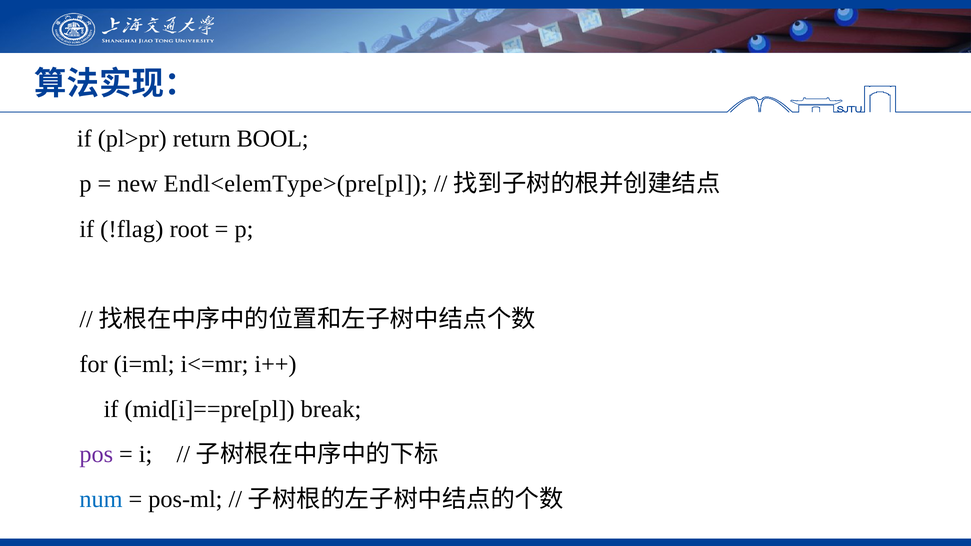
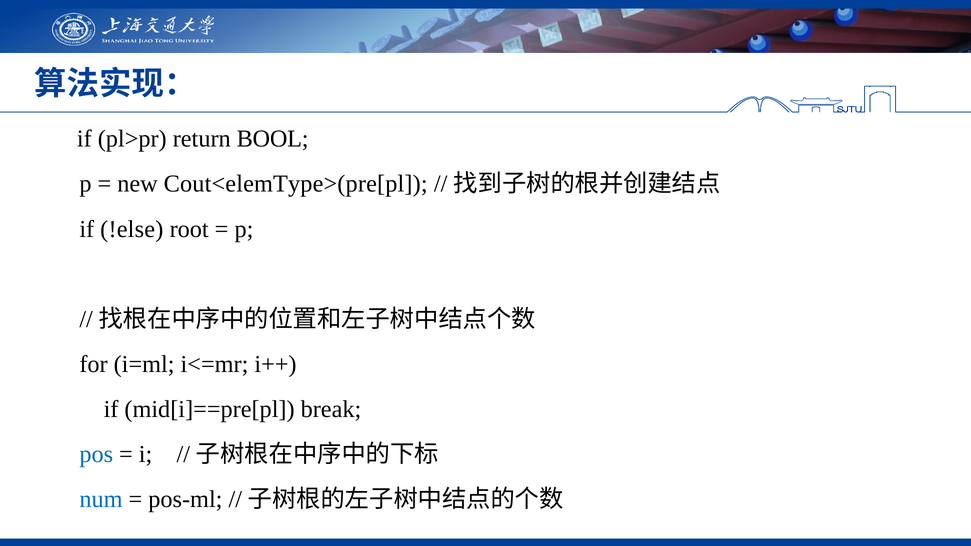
Endl<elemType>(pre[pl: Endl<elemType>(pre[pl -> Cout<elemType>(pre[pl (296, 184)
!flag: !flag -> !else (132, 229)
pos colour: purple -> blue (96, 454)
